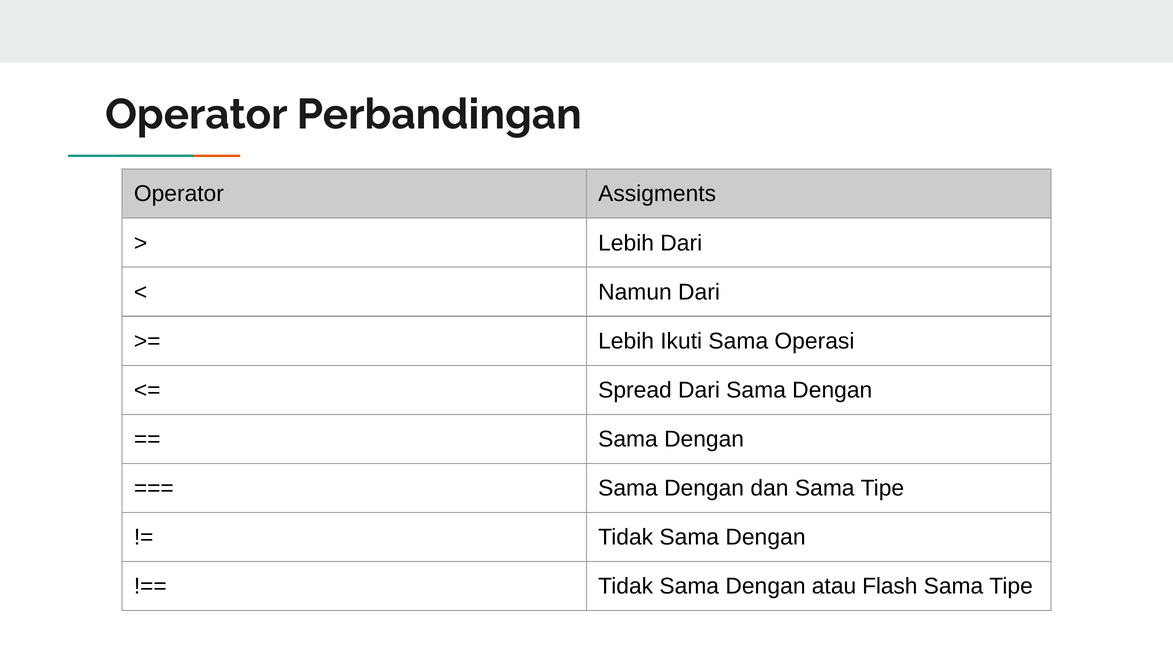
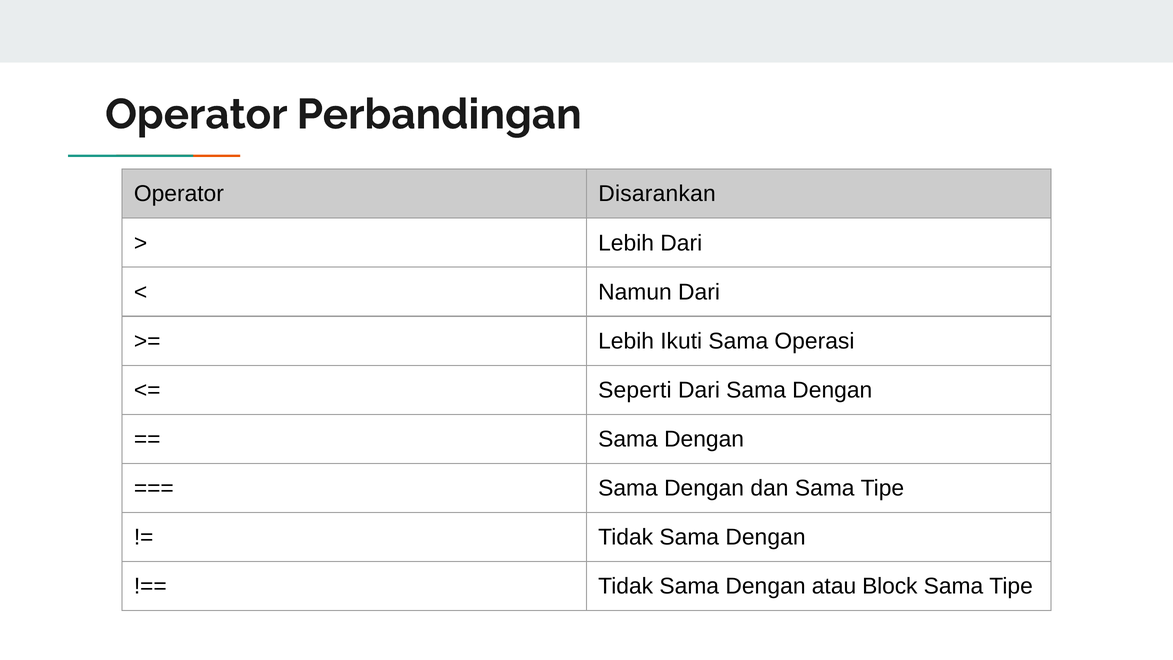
Assigments: Assigments -> Disarankan (657, 194)
Spread: Spread -> Seperti (635, 390)
Flash: Flash -> Block (890, 586)
